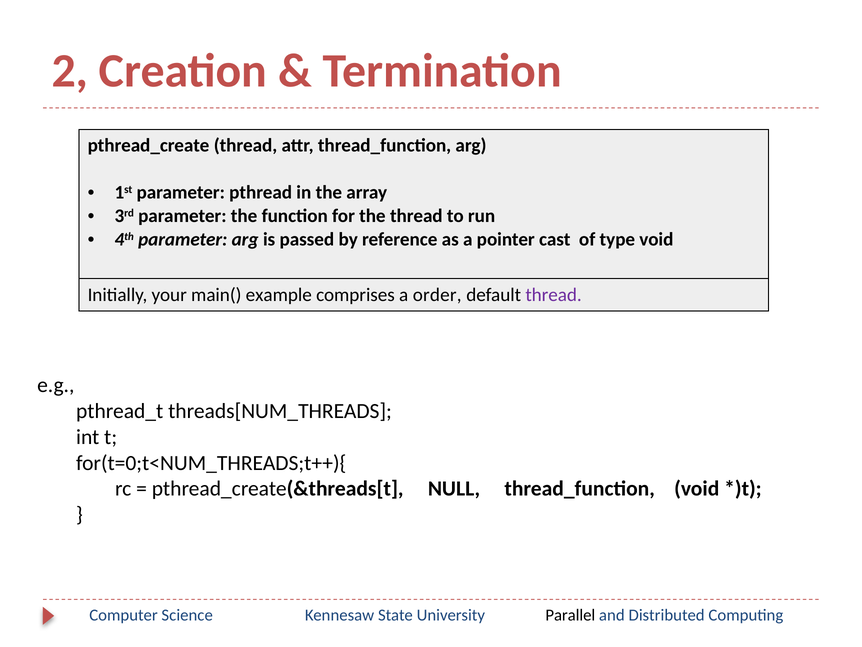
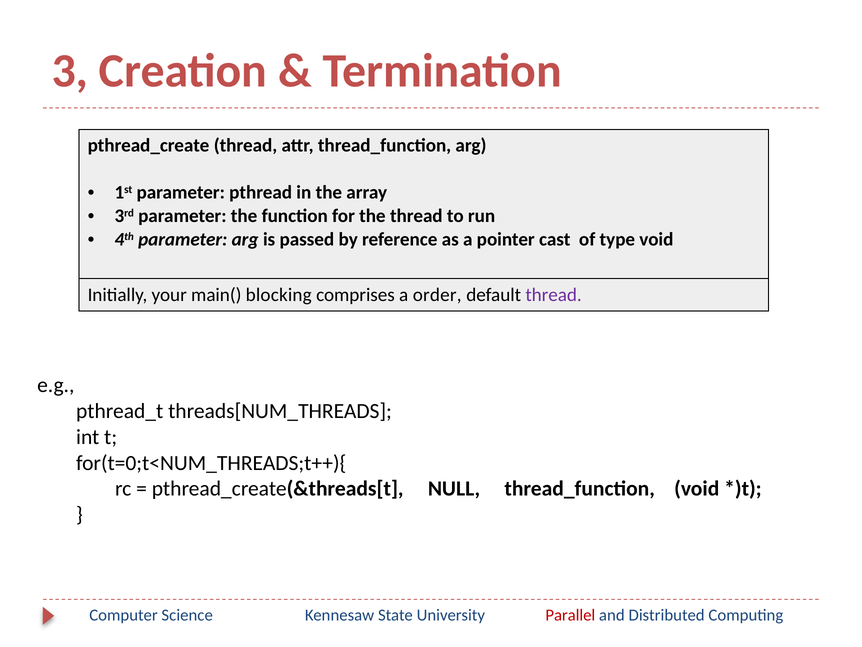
2: 2 -> 3 (70, 71)
example: example -> blocking (279, 295)
Parallel colour: black -> red (570, 615)
